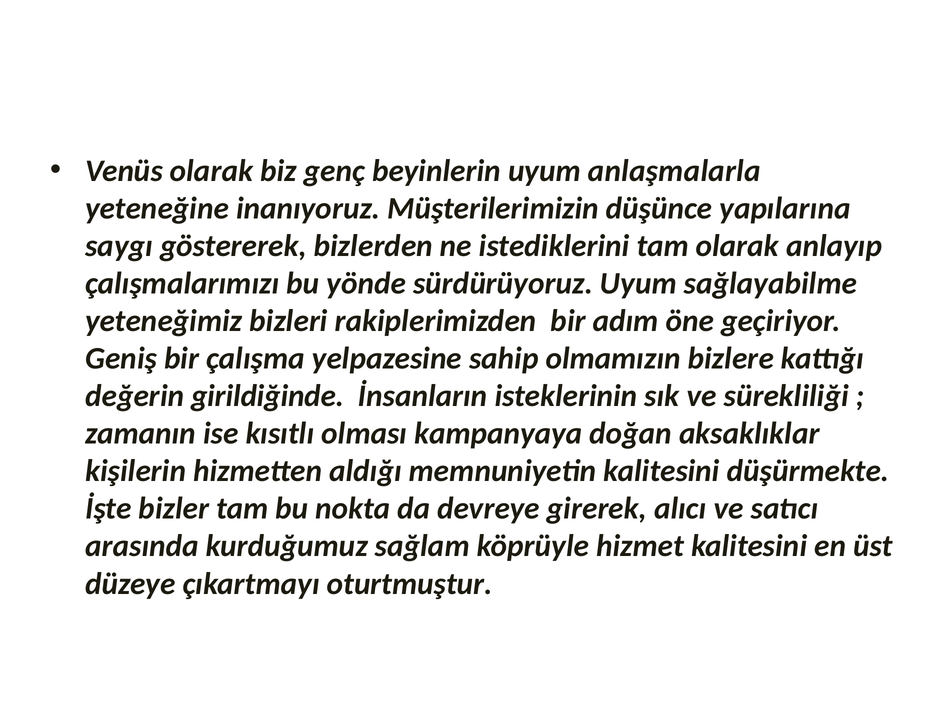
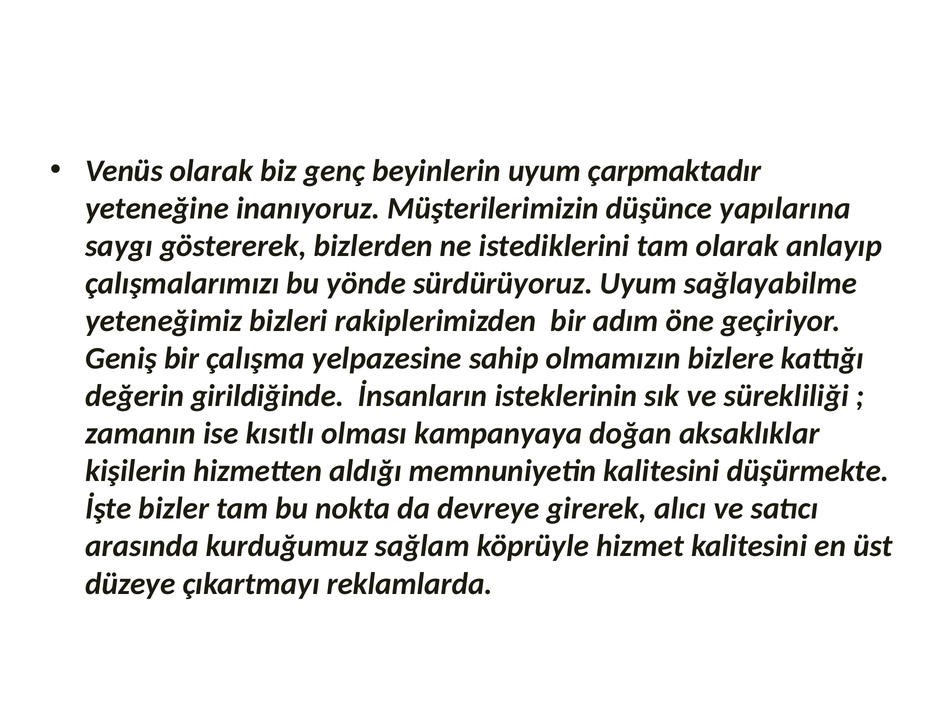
anlaşmalarla: anlaşmalarla -> çarpmaktadır (675, 171)
oturtmuştur: oturtmuştur -> reklamlarda (410, 584)
